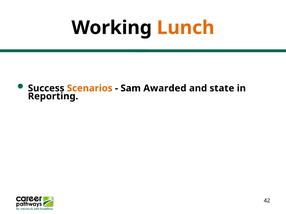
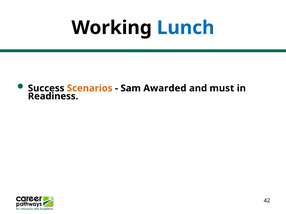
Lunch colour: orange -> blue (186, 28)
state: state -> must (222, 88)
Reporting: Reporting -> Readiness (53, 96)
